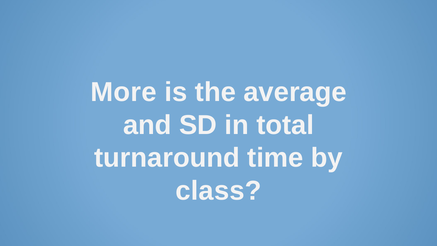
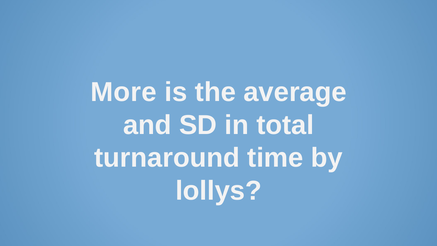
class: class -> lollys (219, 191)
